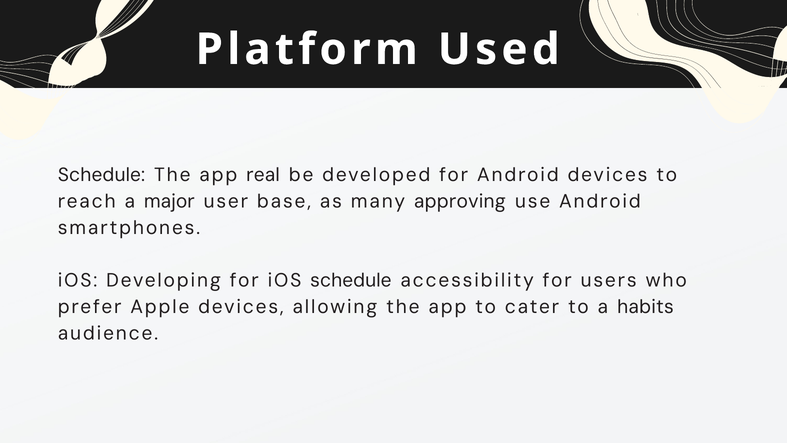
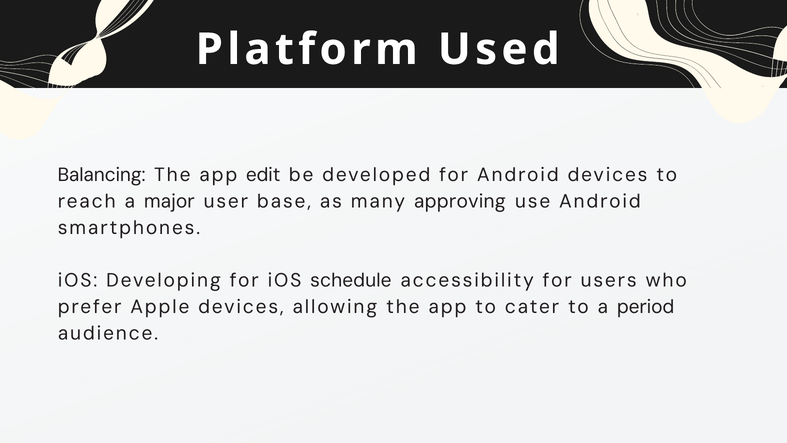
Schedule: Schedule -> Balancing (102, 175)
real: real -> edit (263, 175)
habits: habits -> period (646, 307)
